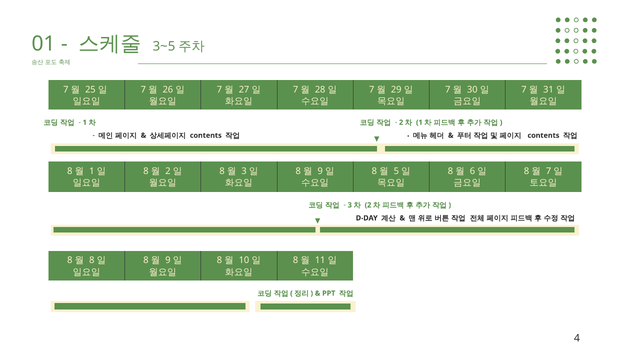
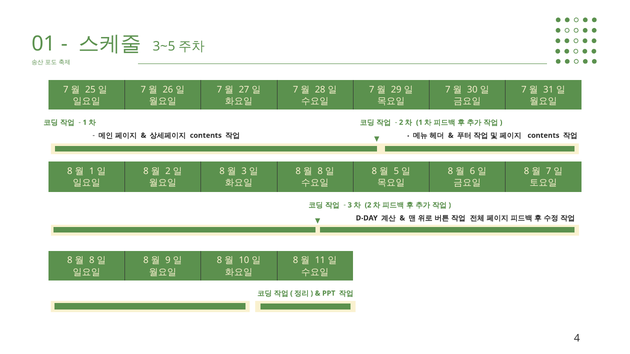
9: 9 -> 8 (320, 172)
